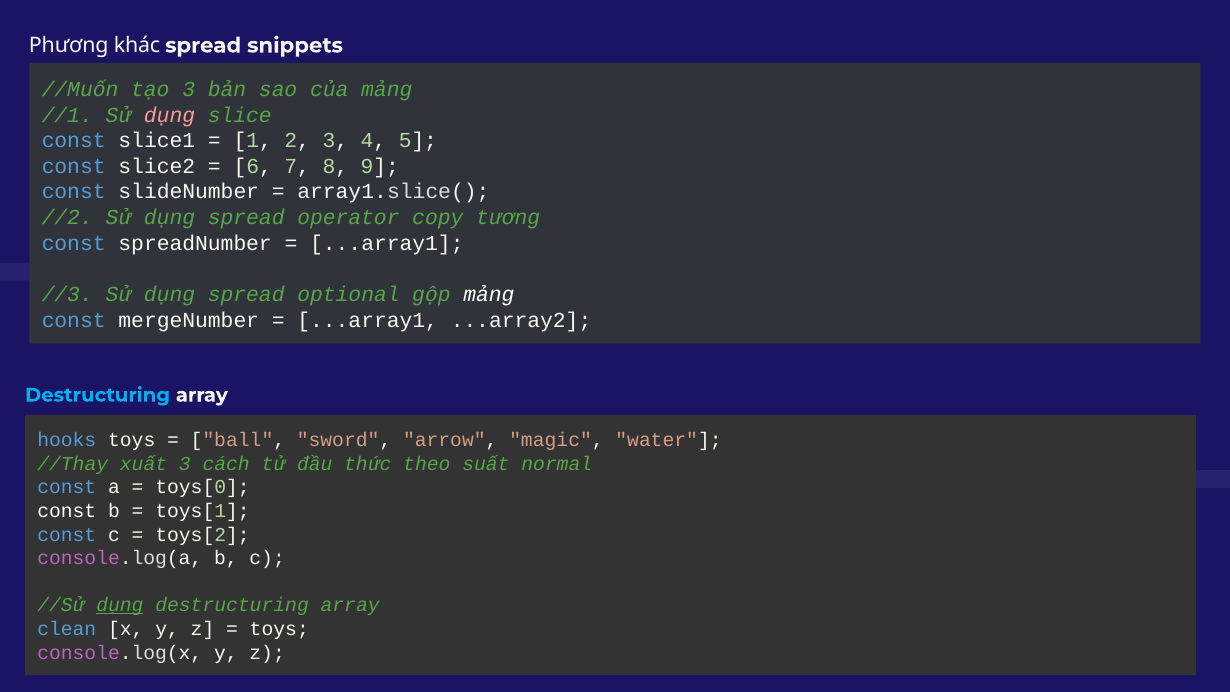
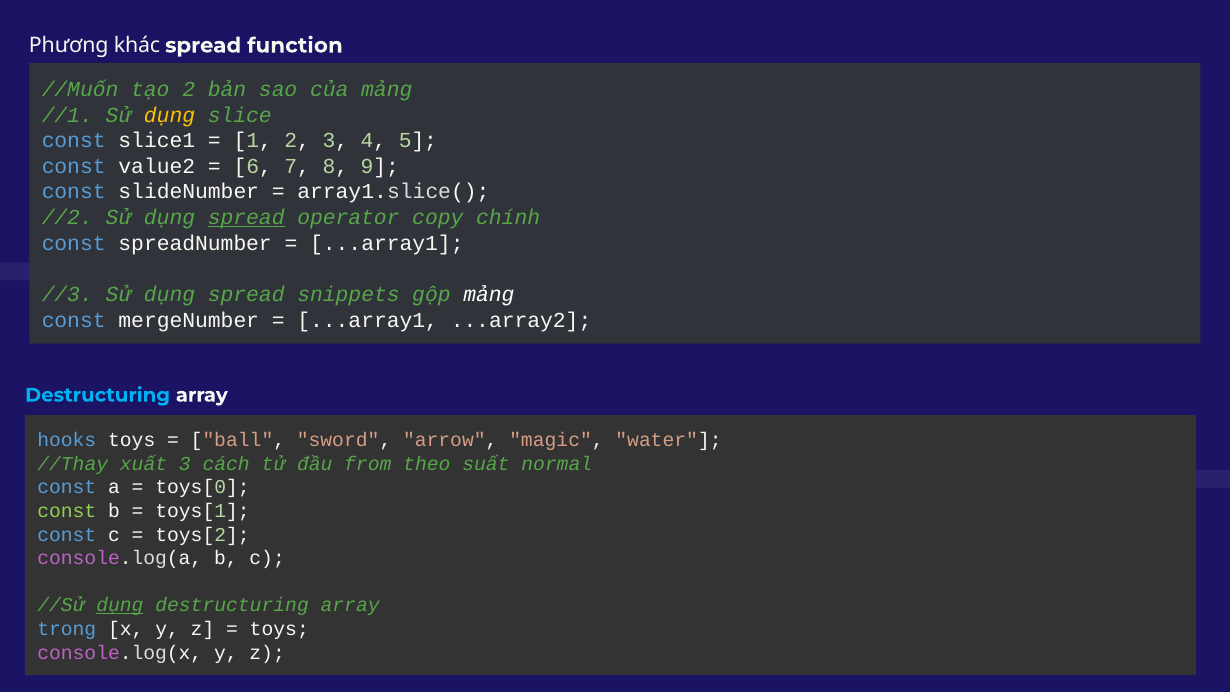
snippets: snippets -> function (295, 45)
tạo 3: 3 -> 2 (189, 89)
dụng colour: pink -> yellow (170, 115)
slice2: slice2 -> value2 (157, 166)
spread underline: none -> present (246, 218)
tương: tương -> chính (508, 218)
optional: optional -> snippets (348, 294)
thức: thức -> from (368, 464)
const colour: white -> light green (67, 511)
clean: clean -> trong (67, 629)
